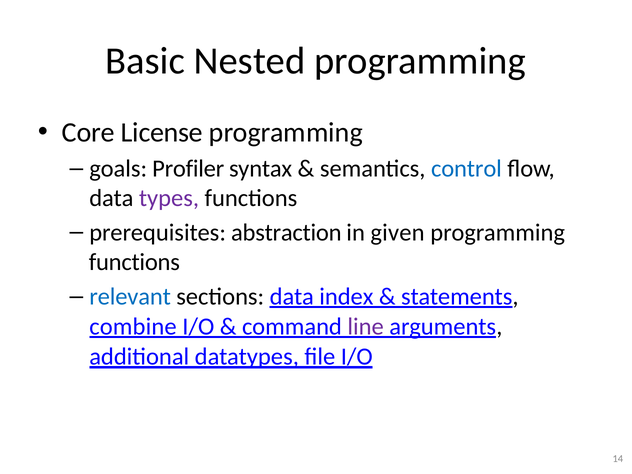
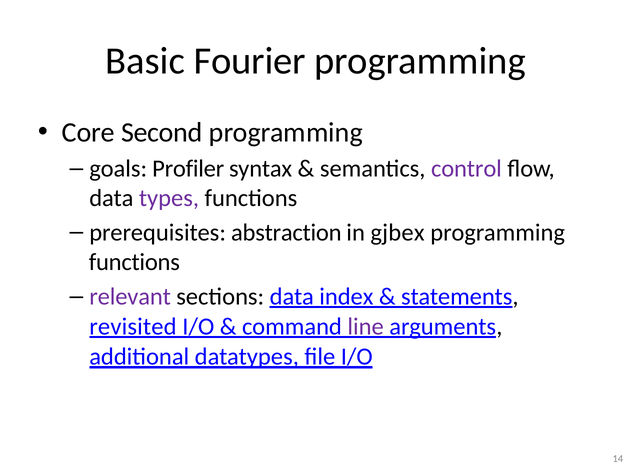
Nested: Nested -> Fourier (250, 61)
License: License -> Second (162, 133)
control colour: blue -> purple (466, 169)
given: given -> gjbex (398, 233)
relevant colour: blue -> purple (130, 296)
combine: combine -> revisited (133, 326)
